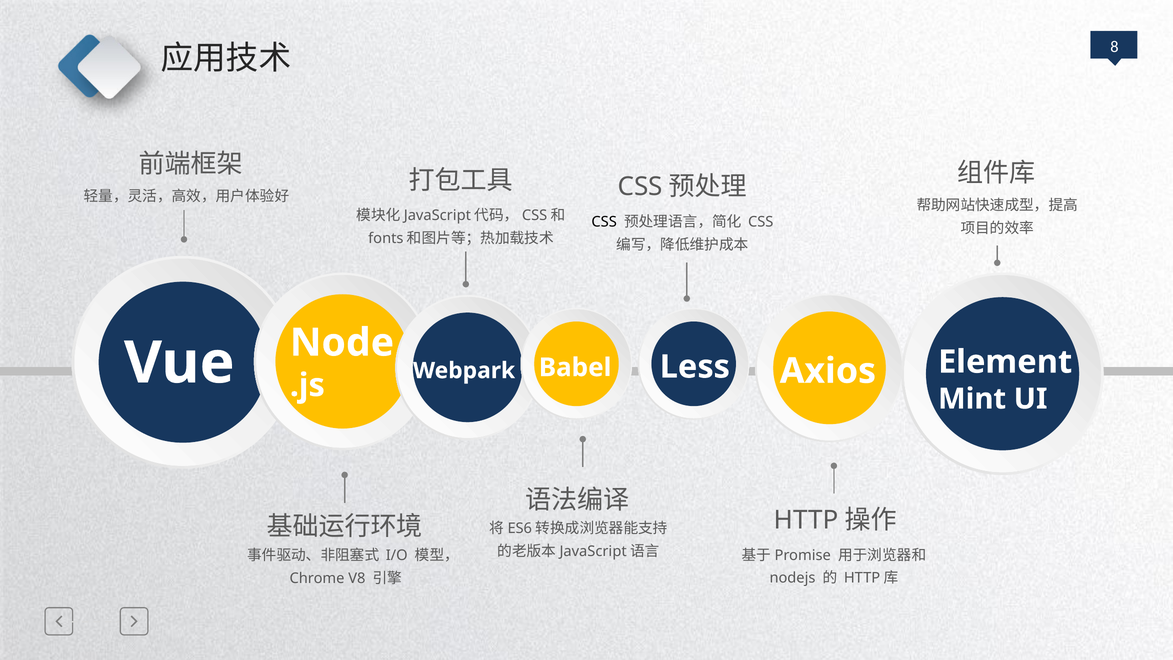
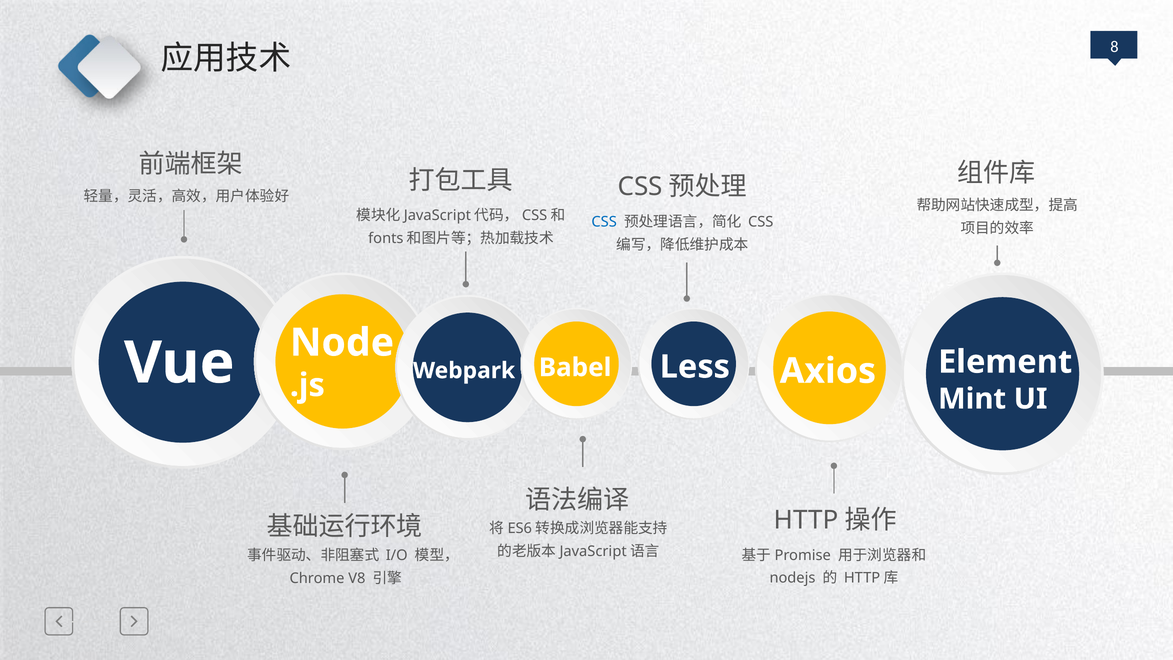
CSS colour: black -> blue (604, 222)
